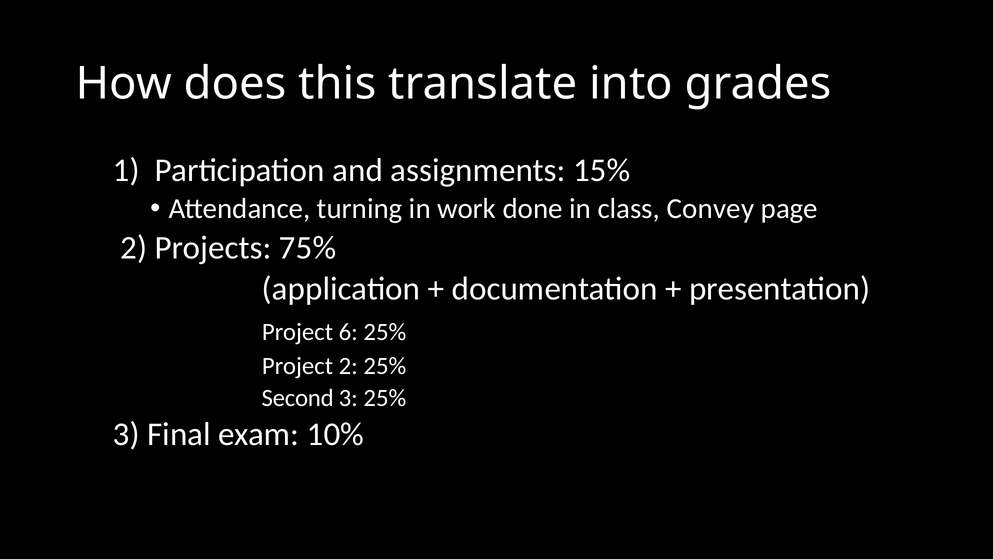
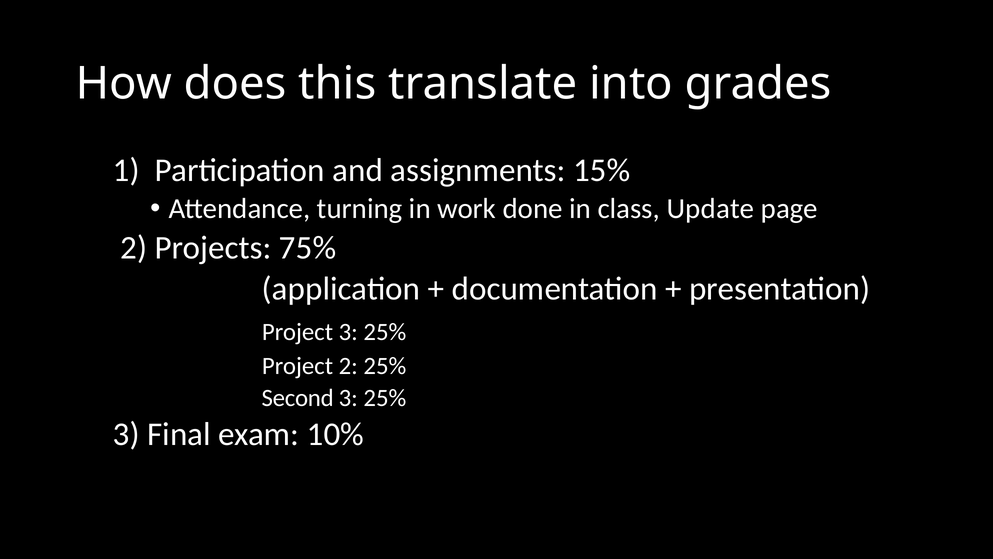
Convey: Convey -> Update (710, 209)
Project 6: 6 -> 3 (348, 332)
